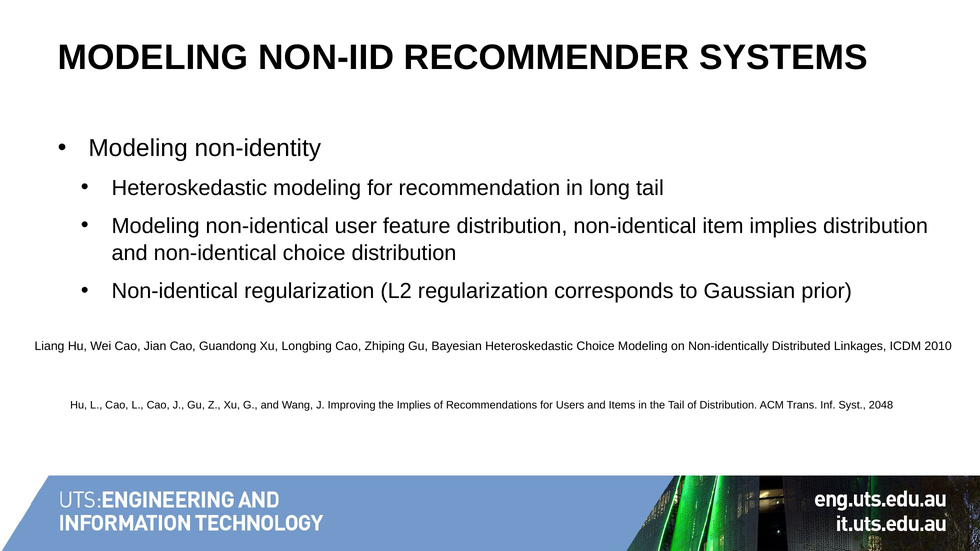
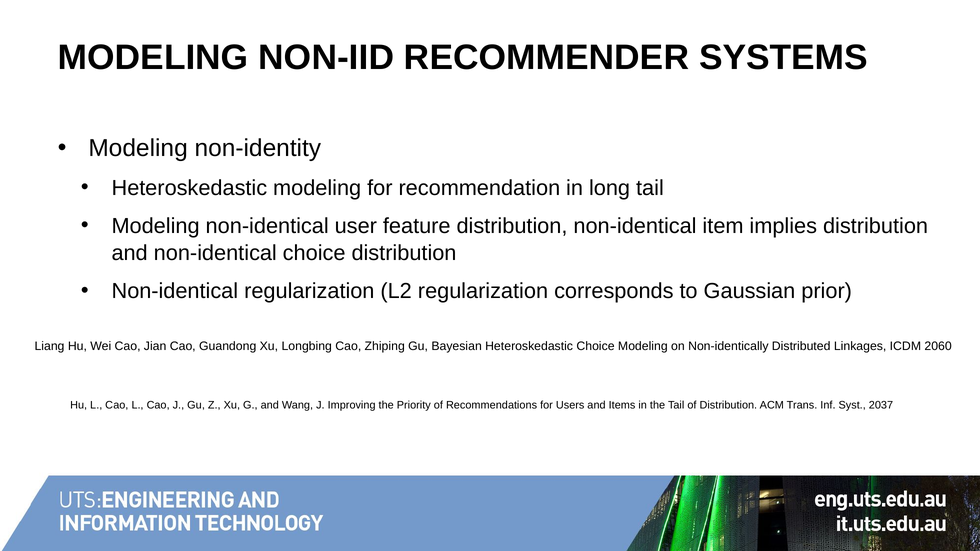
2010: 2010 -> 2060 (938, 346)
the Implies: Implies -> Priority (414, 405)
2048: 2048 -> 2037 (881, 405)
